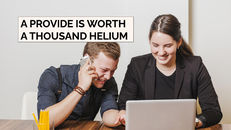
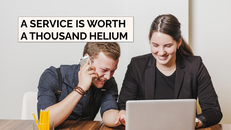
PROVIDE: PROVIDE -> SERVICE (51, 24)
